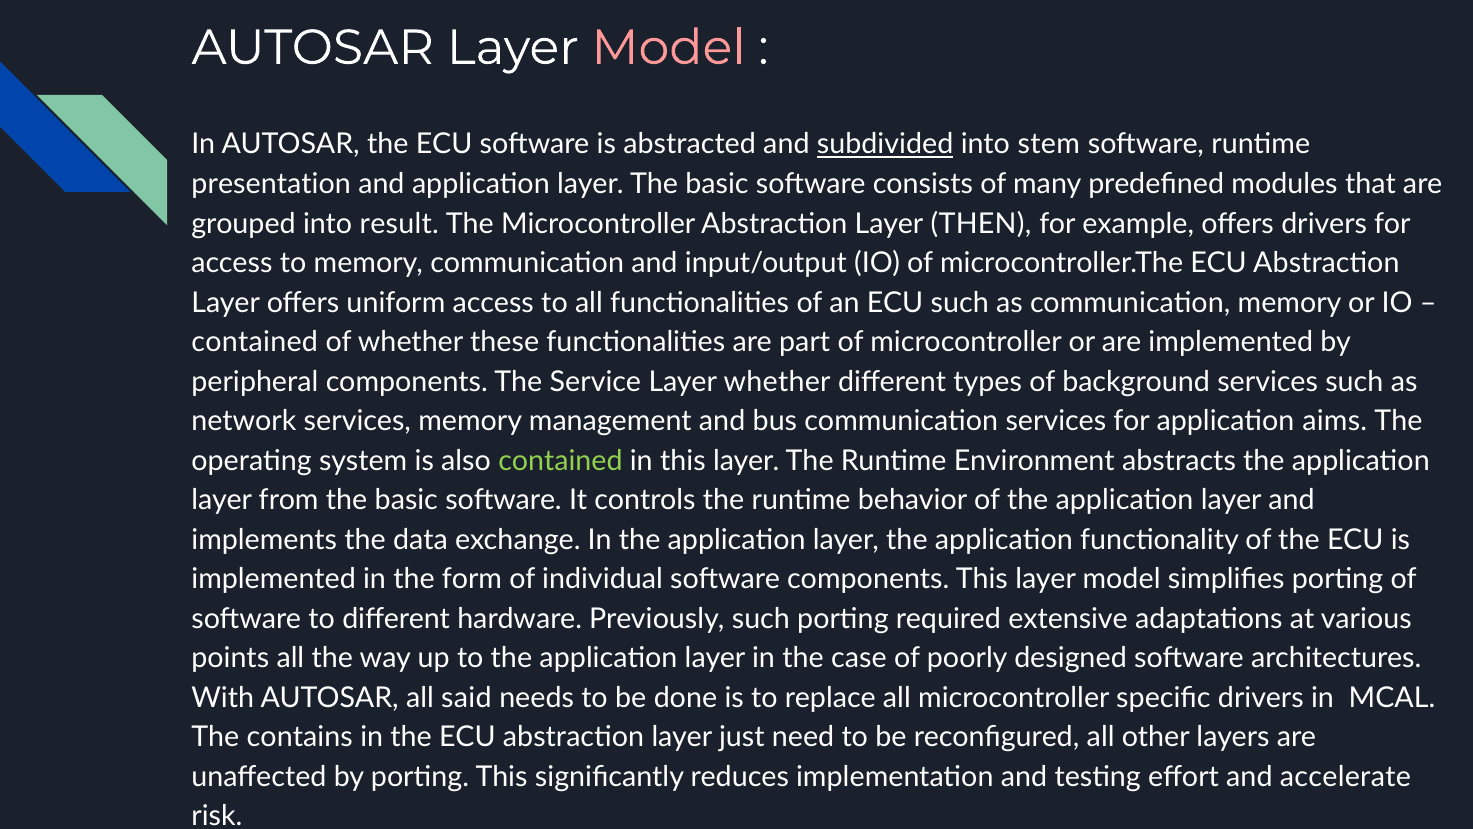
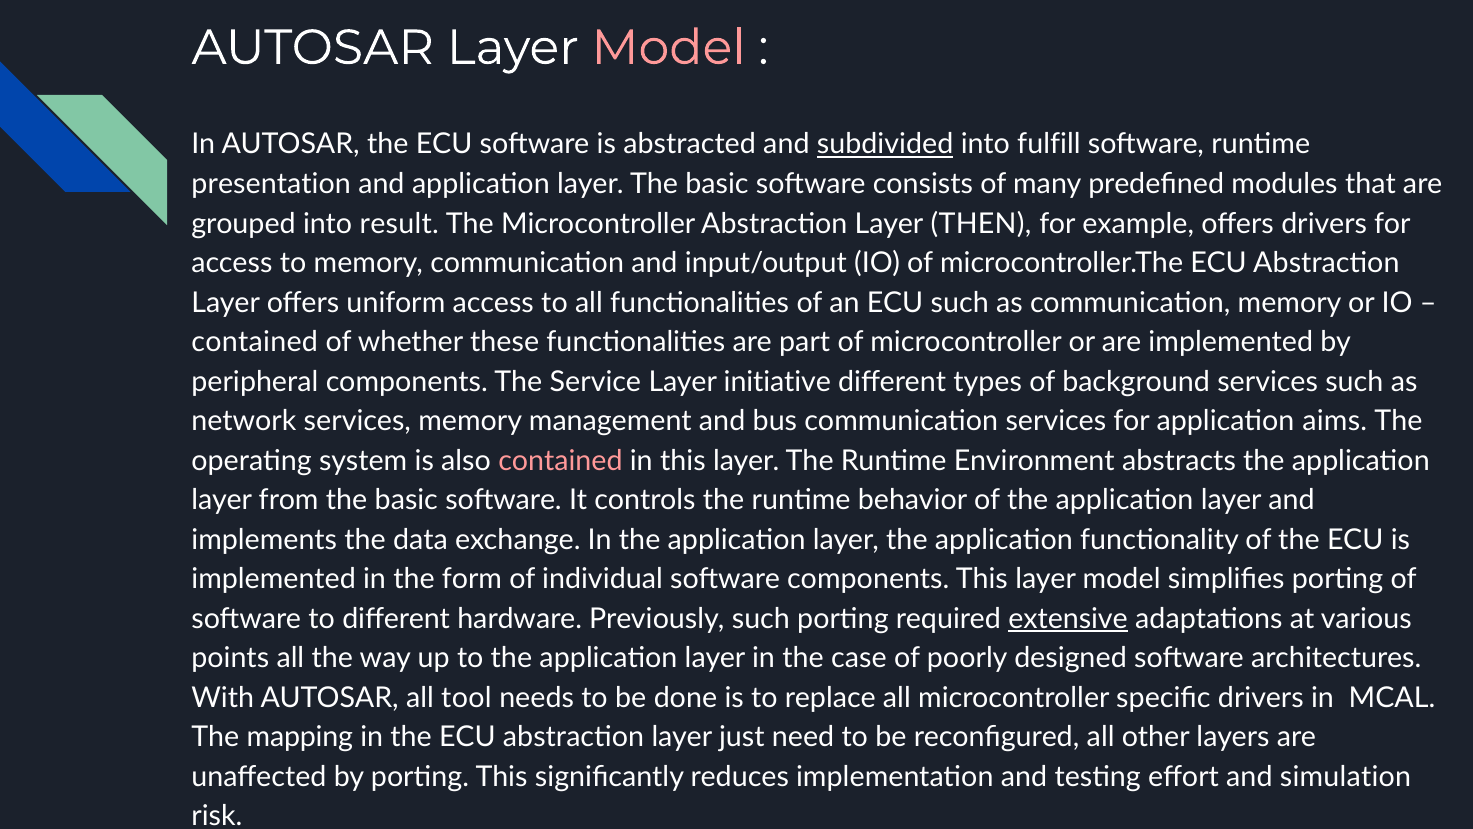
stem: stem -> fulfill (1049, 144)
Layer whether: whether -> initiative (777, 381)
contained colour: light green -> pink (560, 460)
extensive underline: none -> present (1068, 618)
said: said -> tool (466, 697)
contains: contains -> mapping (300, 737)
accelerate: accelerate -> simulation (1346, 776)
